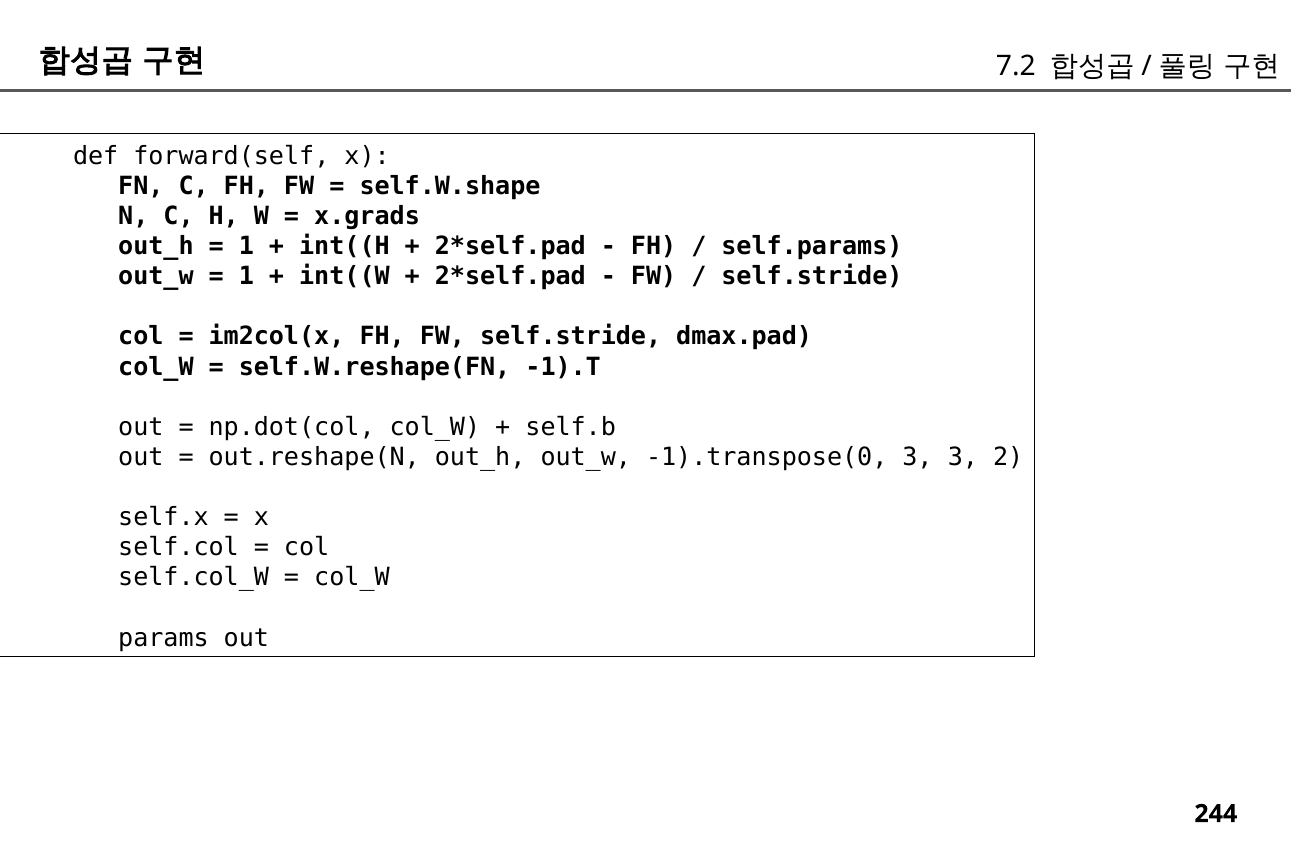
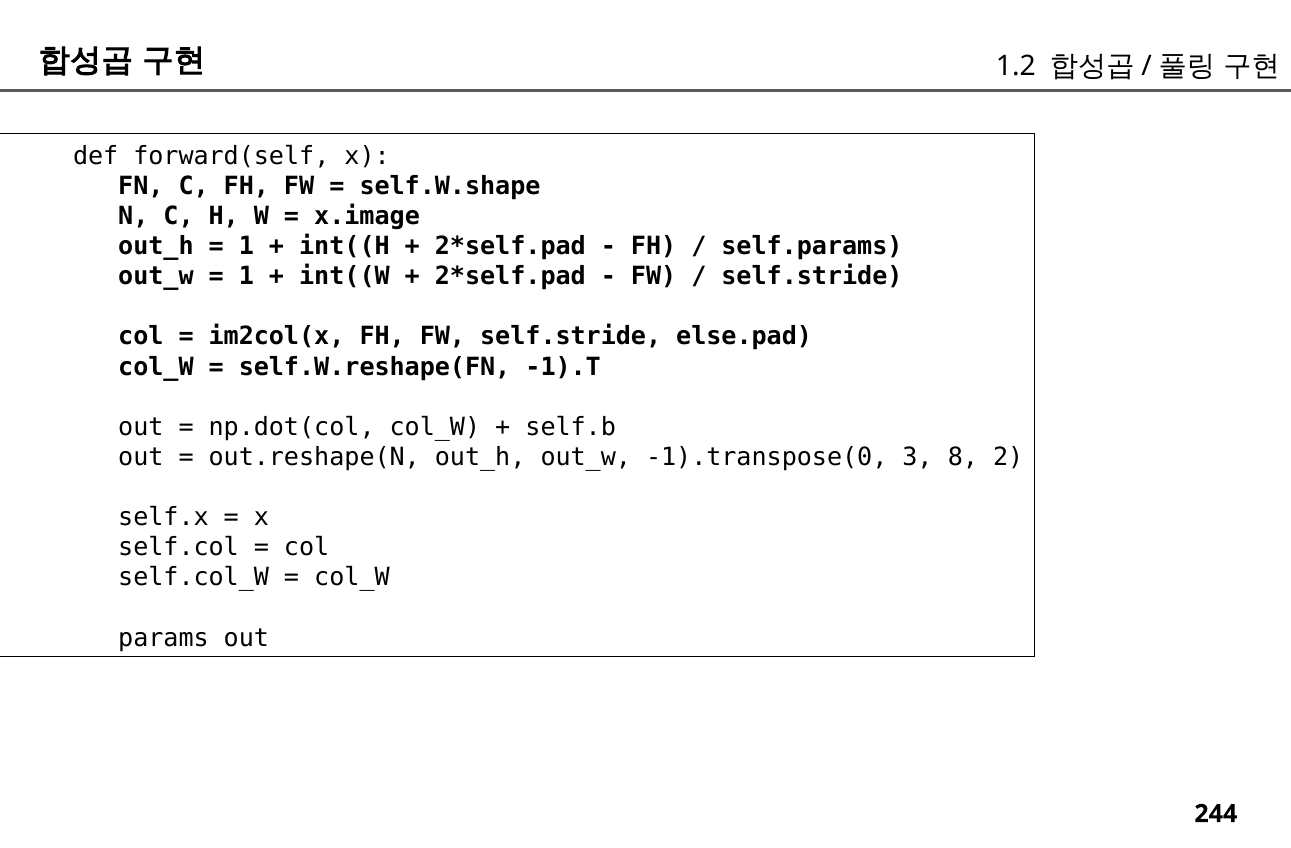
7.2: 7.2 -> 1.2 (1016, 66)
x.grads: x.grads -> x.image (367, 216)
dmax.pad: dmax.pad -> else.pad (744, 337)
3 3: 3 -> 8 (963, 457)
